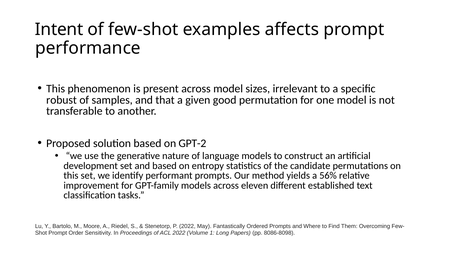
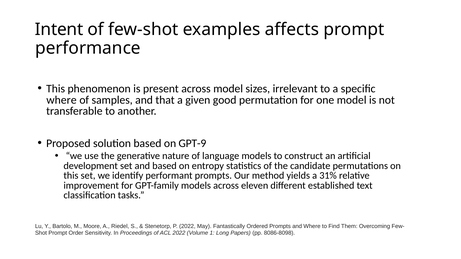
robust: robust -> where (61, 100)
GPT-2: GPT-2 -> GPT-9 (192, 143)
56%: 56% -> 31% (328, 176)
